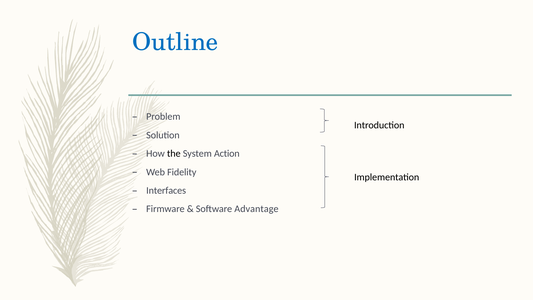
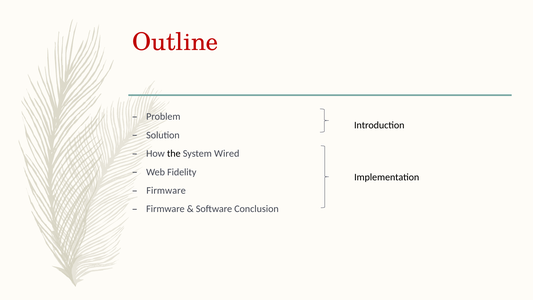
Outline colour: blue -> red (175, 42)
Action: Action -> Wired (227, 154)
Interfaces: Interfaces -> Firmware (166, 190)
Advantage: Advantage -> Conclusion (256, 209)
